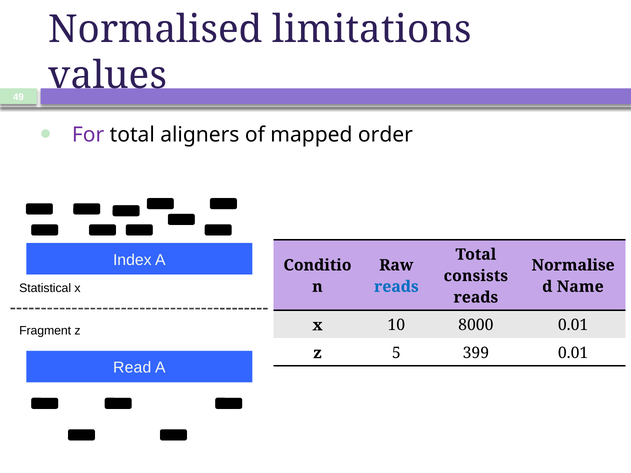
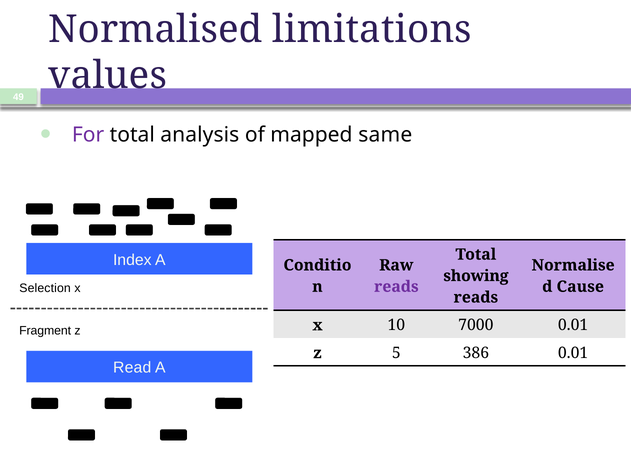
aligners: aligners -> analysis (200, 135)
order: order -> same (385, 135)
consists: consists -> showing (476, 276)
reads colour: blue -> purple (396, 287)
Name: Name -> Cause (580, 287)
Statistical: Statistical -> Selection (45, 289)
8000: 8000 -> 7000 (476, 325)
399: 399 -> 386 (476, 353)
